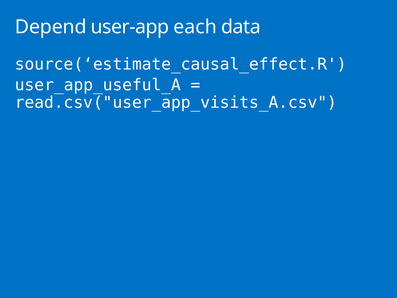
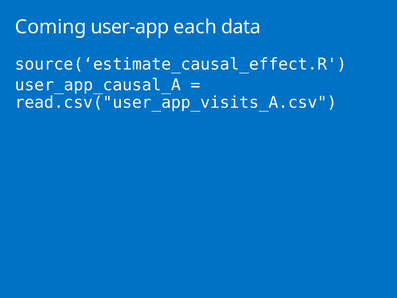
Depend: Depend -> Coming (51, 27)
user_app_useful_A: user_app_useful_A -> user_app_causal_A (98, 85)
